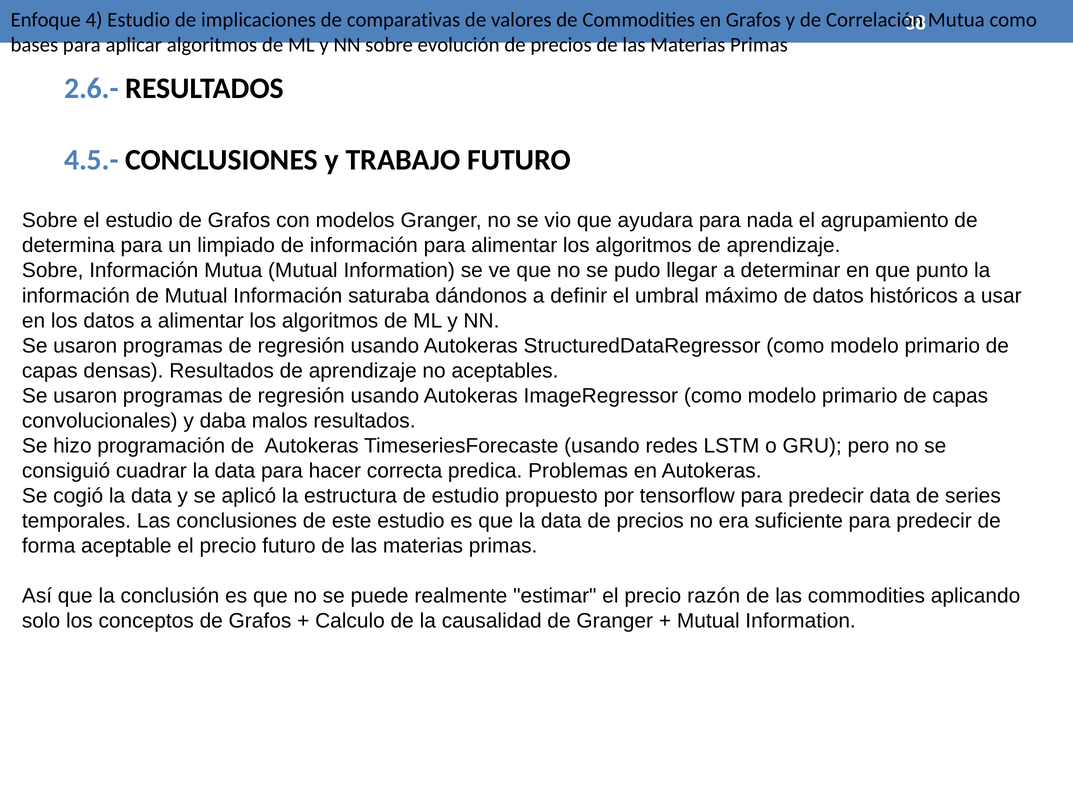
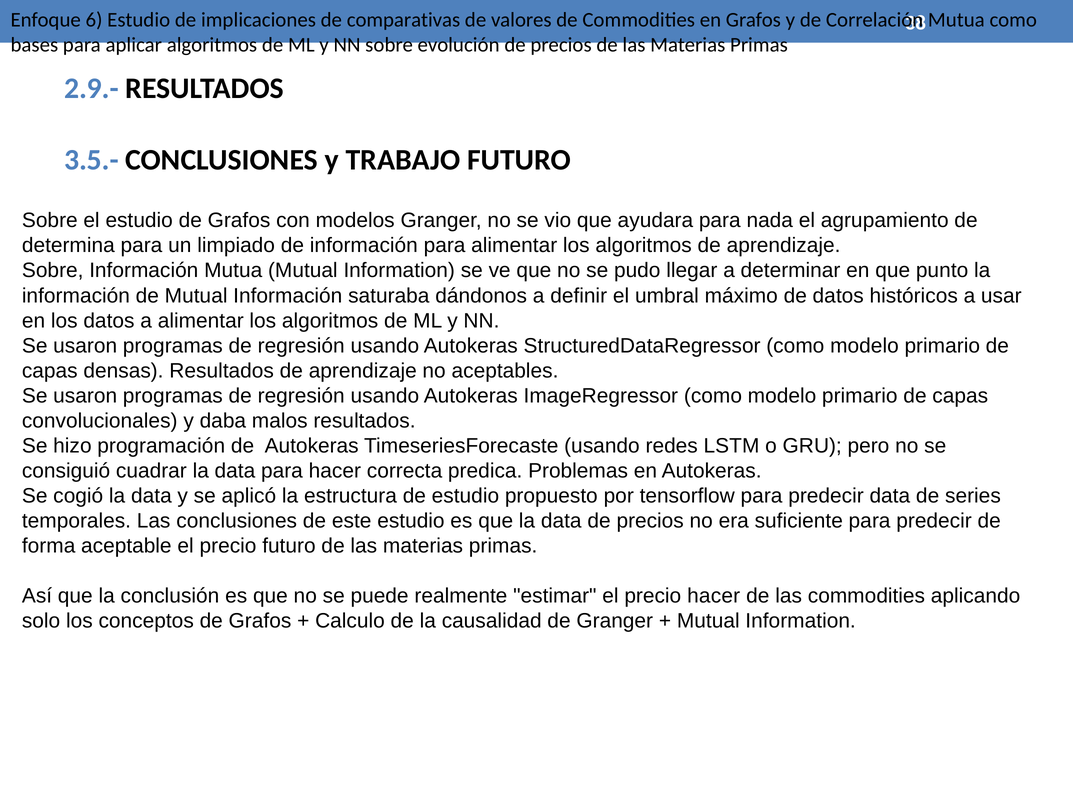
4: 4 -> 6 (94, 20)
2.6.-: 2.6.- -> 2.9.- (92, 89)
4.5.-: 4.5.- -> 3.5.- (92, 160)
precio razón: razón -> hacer (714, 597)
